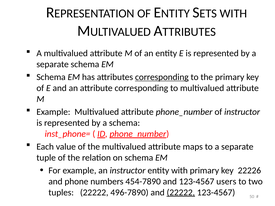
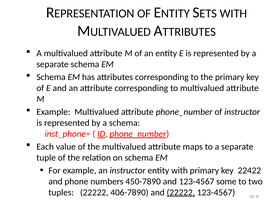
corresponding underline: present -> none (162, 77)
22226: 22226 -> 22422 (249, 171)
454-7890: 454-7890 -> 450-7890 (143, 182)
users: users -> some (226, 182)
496-7890: 496-7890 -> 406-7890 (129, 193)
